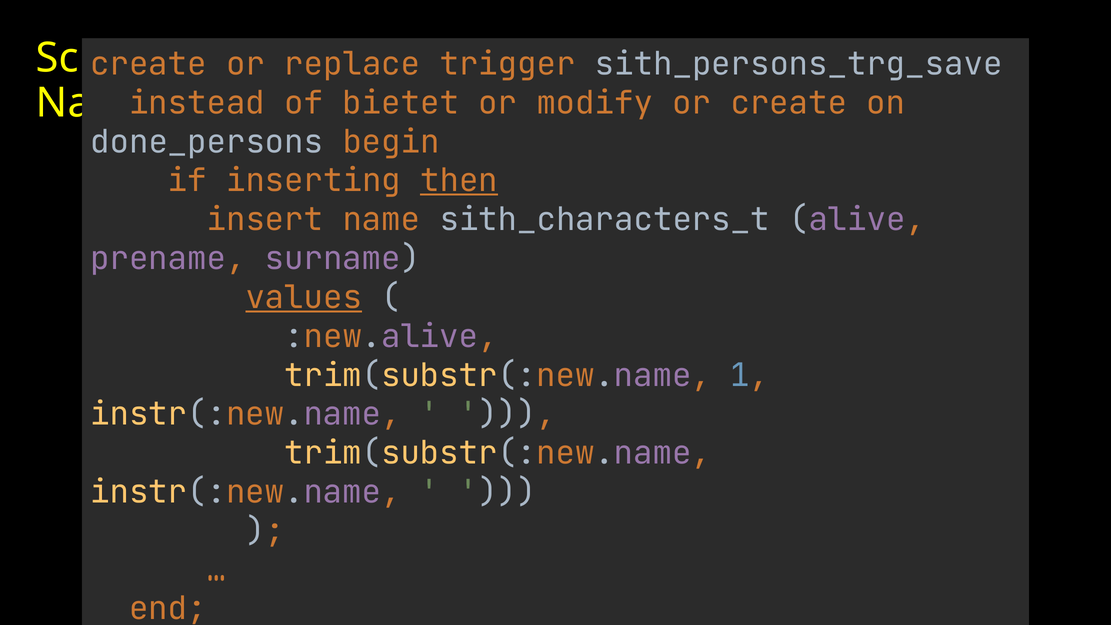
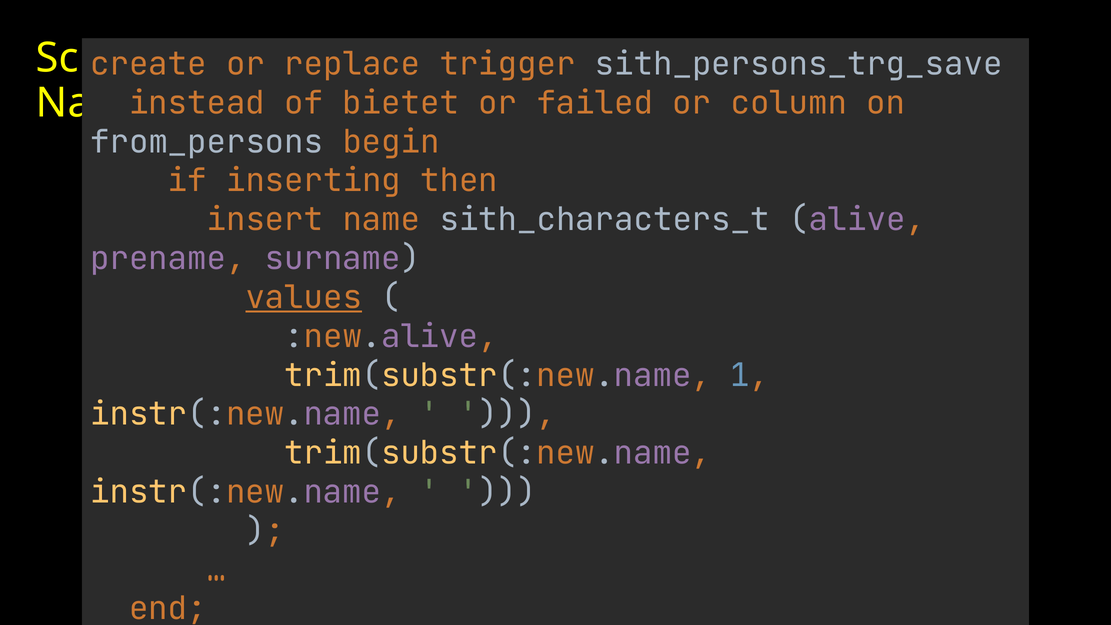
modify: modify -> failed (595, 103)
or create: create -> column (789, 103)
done_persons: done_persons -> from_persons (207, 142)
then underline: present -> none (459, 181)
